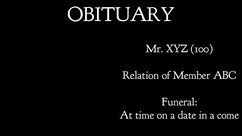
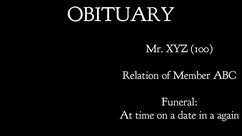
come: come -> again (228, 115)
